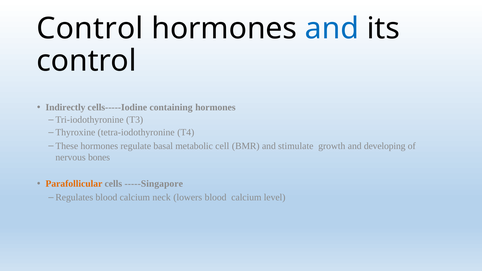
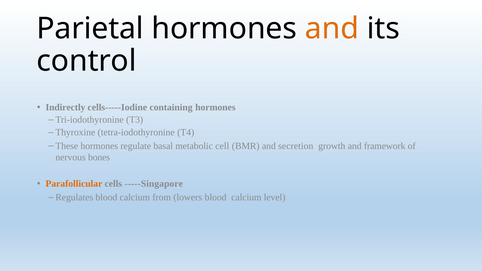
Control: Control -> Parietal (90, 28)
and colour: blue -> orange (332, 28)
stimulate: stimulate -> secretion (296, 146)
developing: developing -> framework (385, 146)
neck: neck -> from (162, 198)
